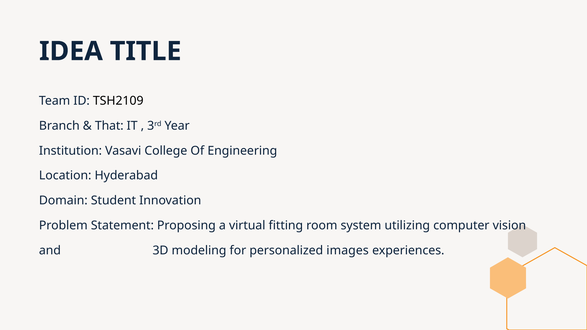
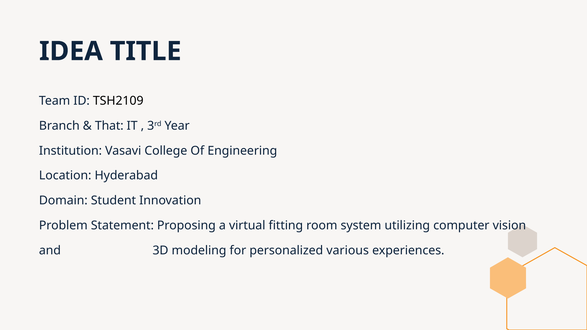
images: images -> various (348, 251)
